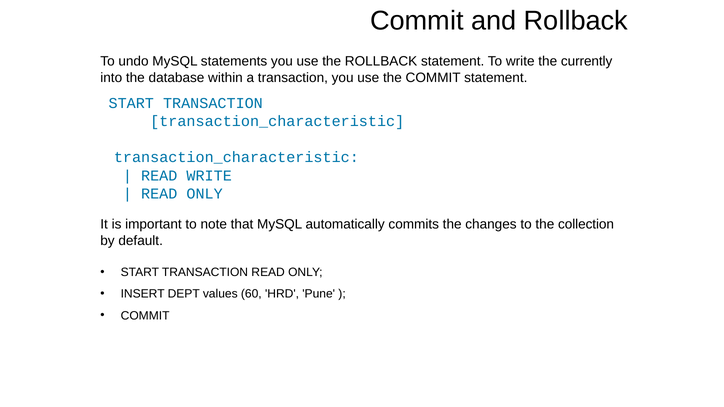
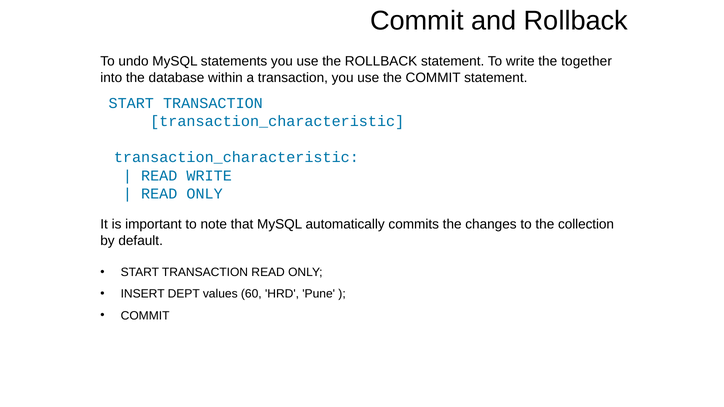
currently: currently -> together (587, 62)
